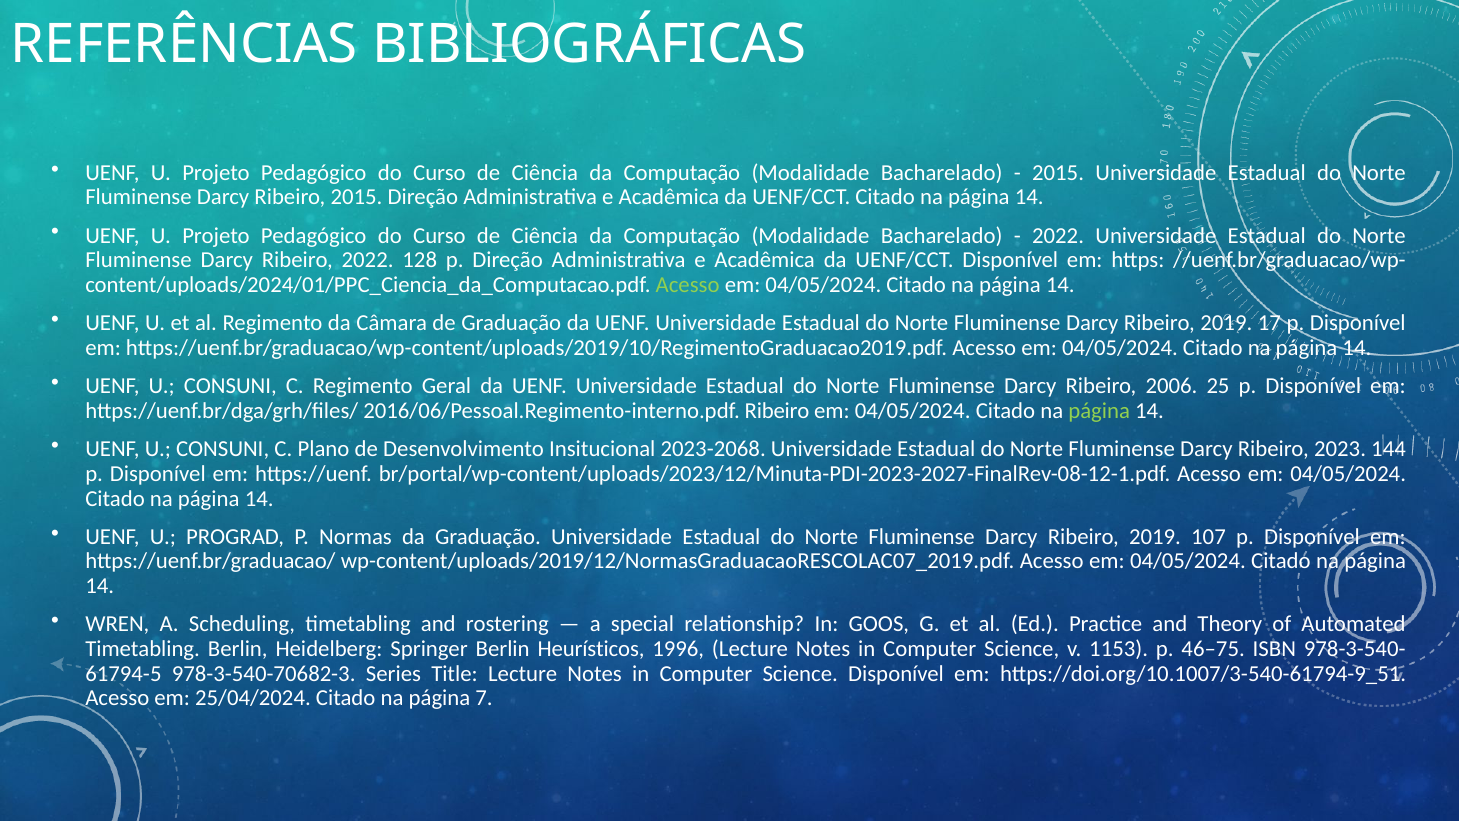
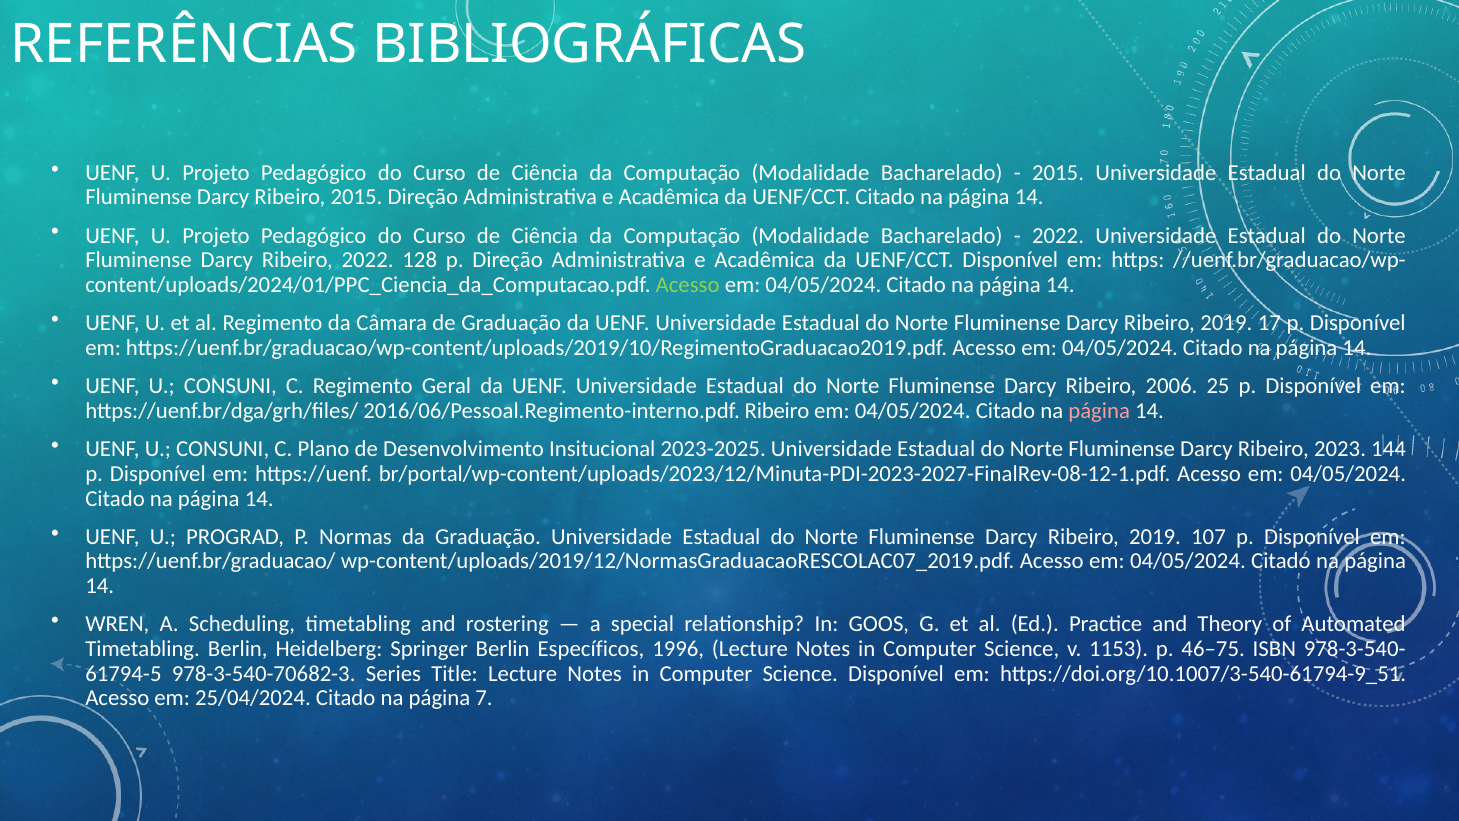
página colour: light green -> pink (1099, 411)
2023-2068: 2023-2068 -> 2023-2025 (713, 449)
Heurísticos: Heurísticos -> Específicos (591, 649)
